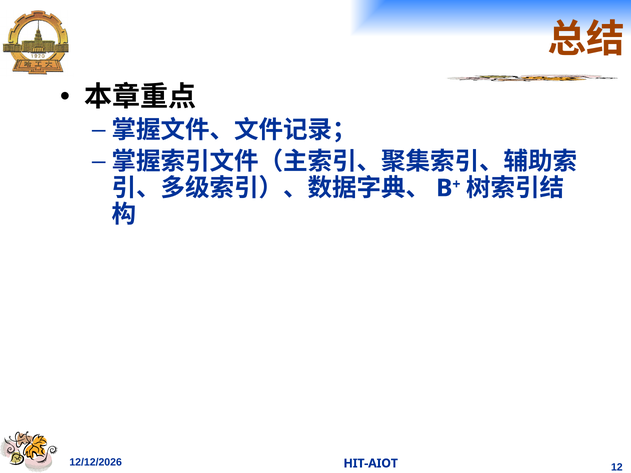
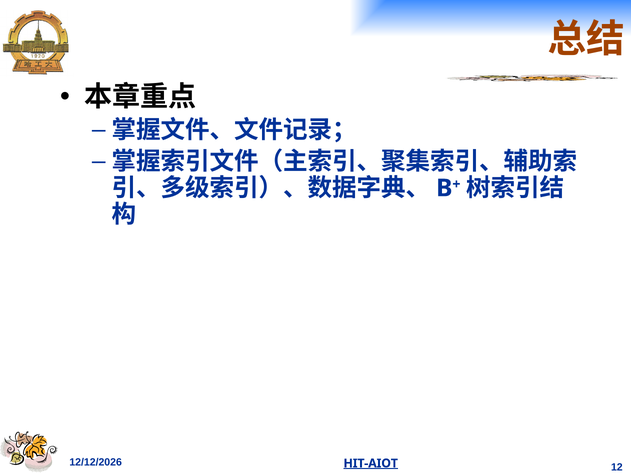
HIT-AIOT underline: none -> present (371, 464)
